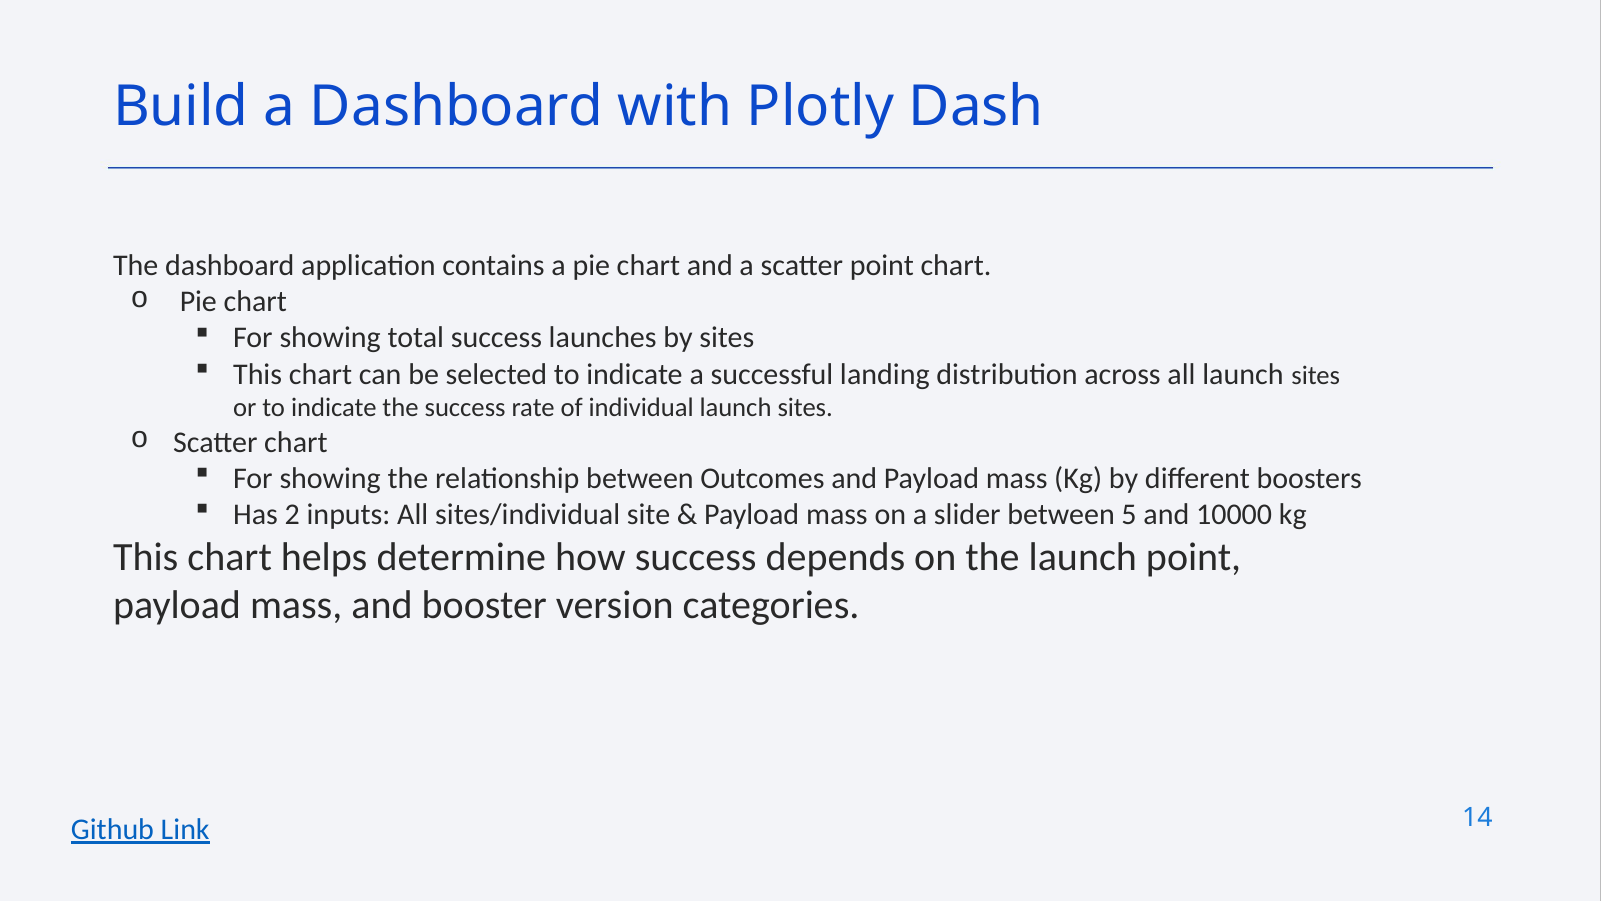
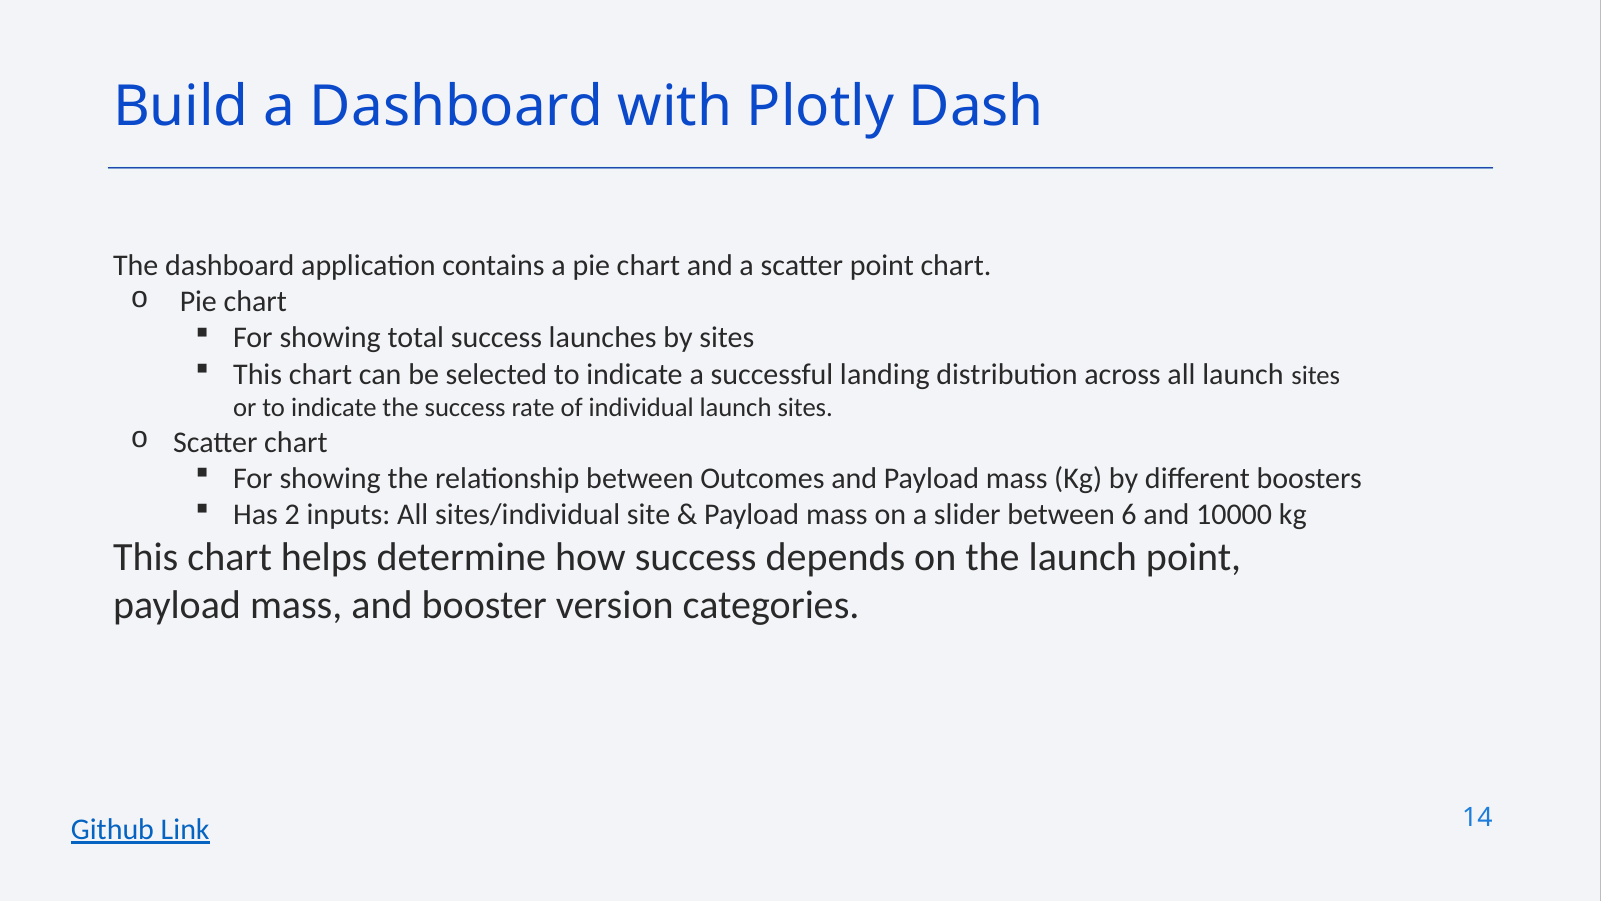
5: 5 -> 6 (1129, 514)
